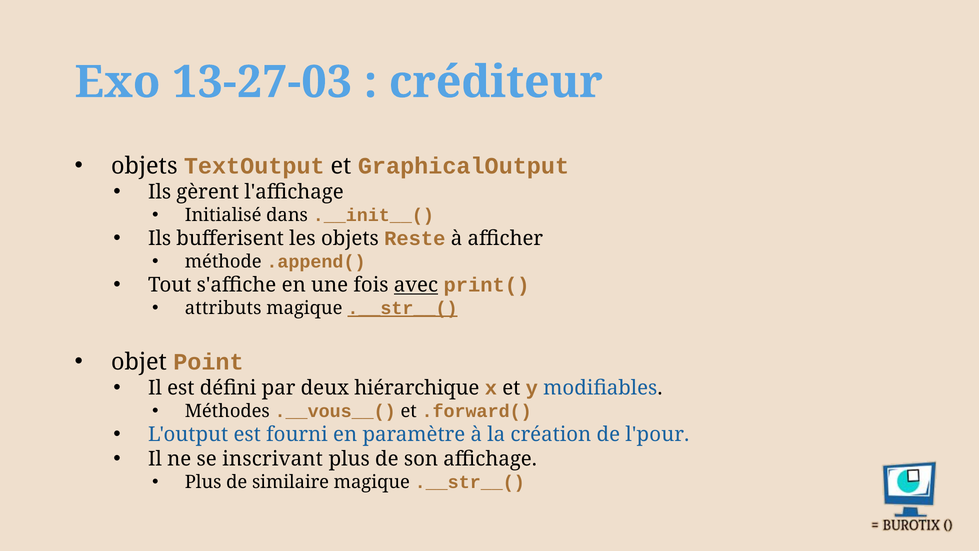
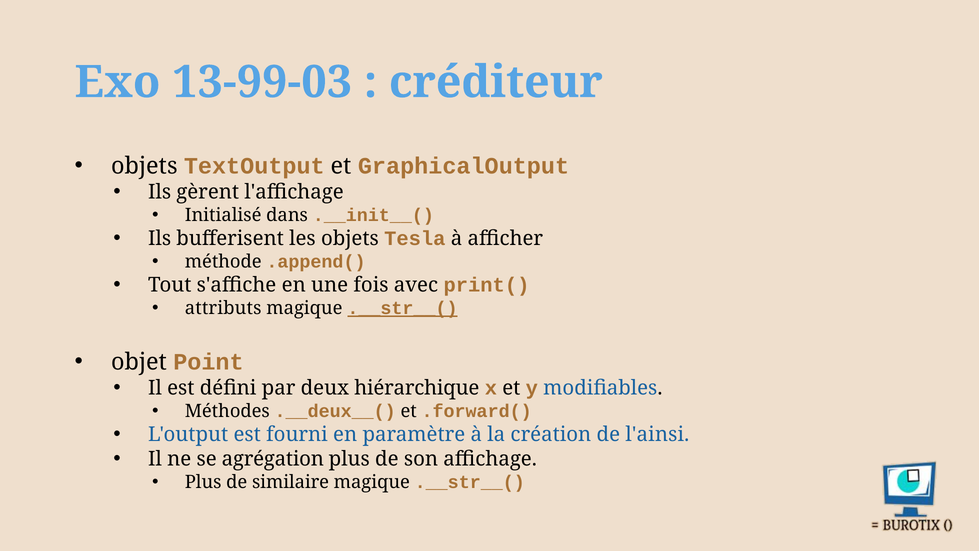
13-27-03: 13-27-03 -> 13-99-03 (262, 82)
Reste: Reste -> Tesla (415, 239)
avec underline: present -> none (416, 285)
.__vous__(: .__vous__( -> .__deux__( (335, 411)
l'pour: l'pour -> l'ainsi (657, 434)
inscrivant: inscrivant -> agrégation (273, 459)
